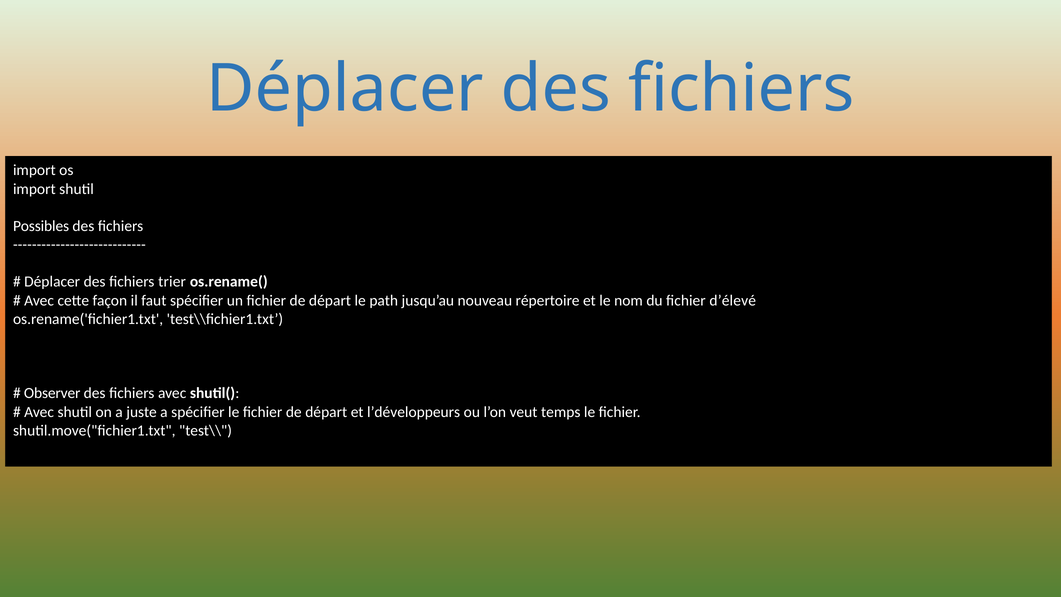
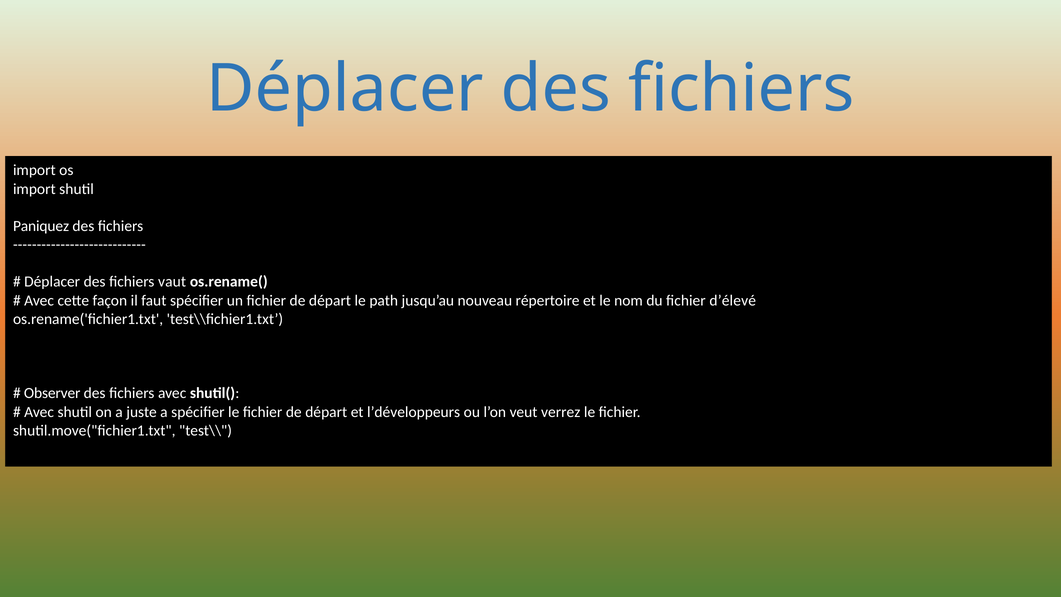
Possibles: Possibles -> Paniquez (41, 226)
trier: trier -> vaut (172, 282)
temps: temps -> verrez (561, 412)
